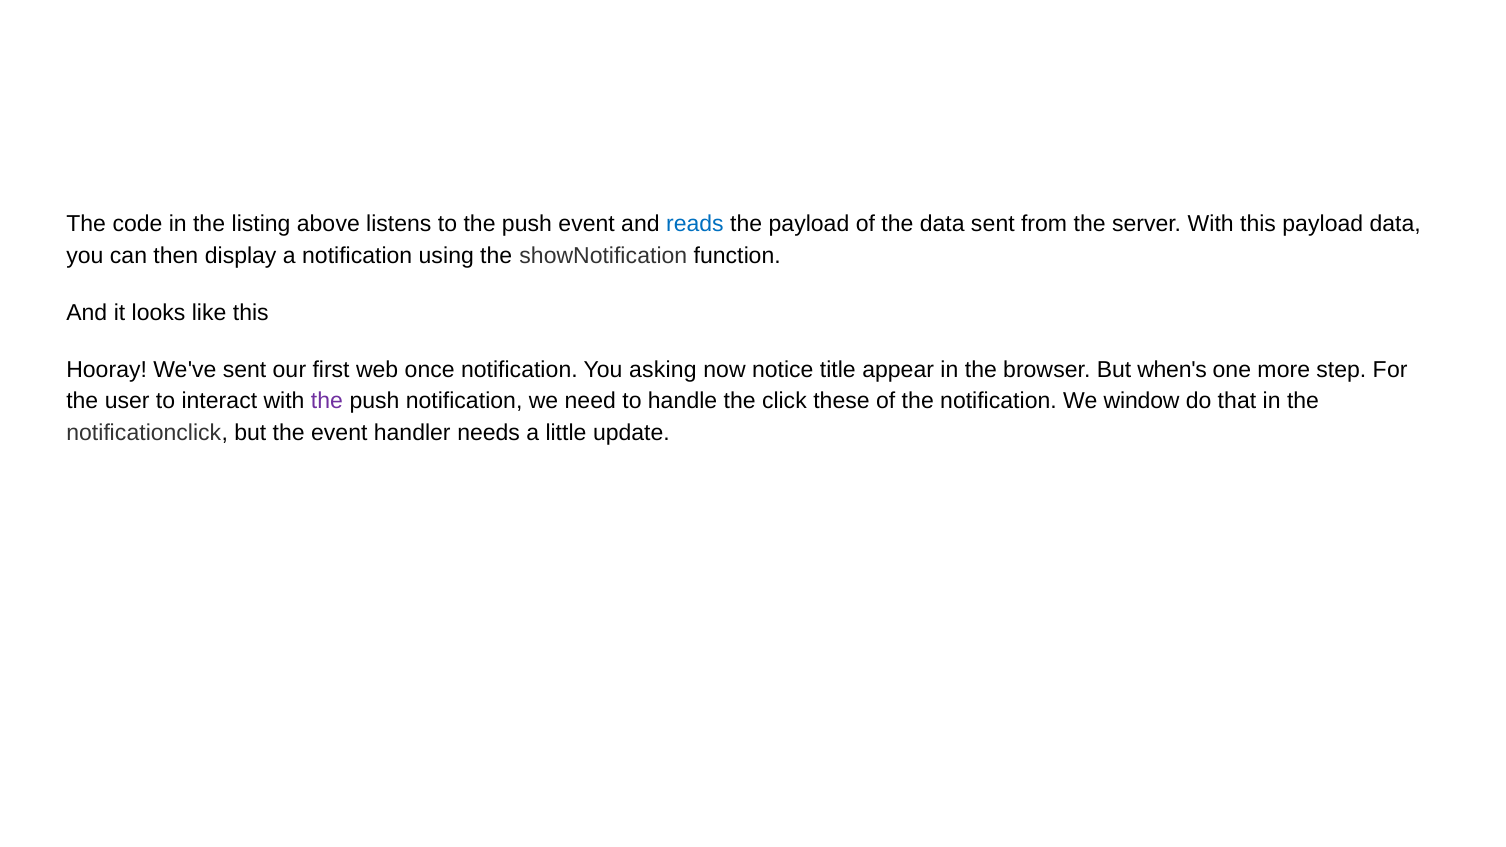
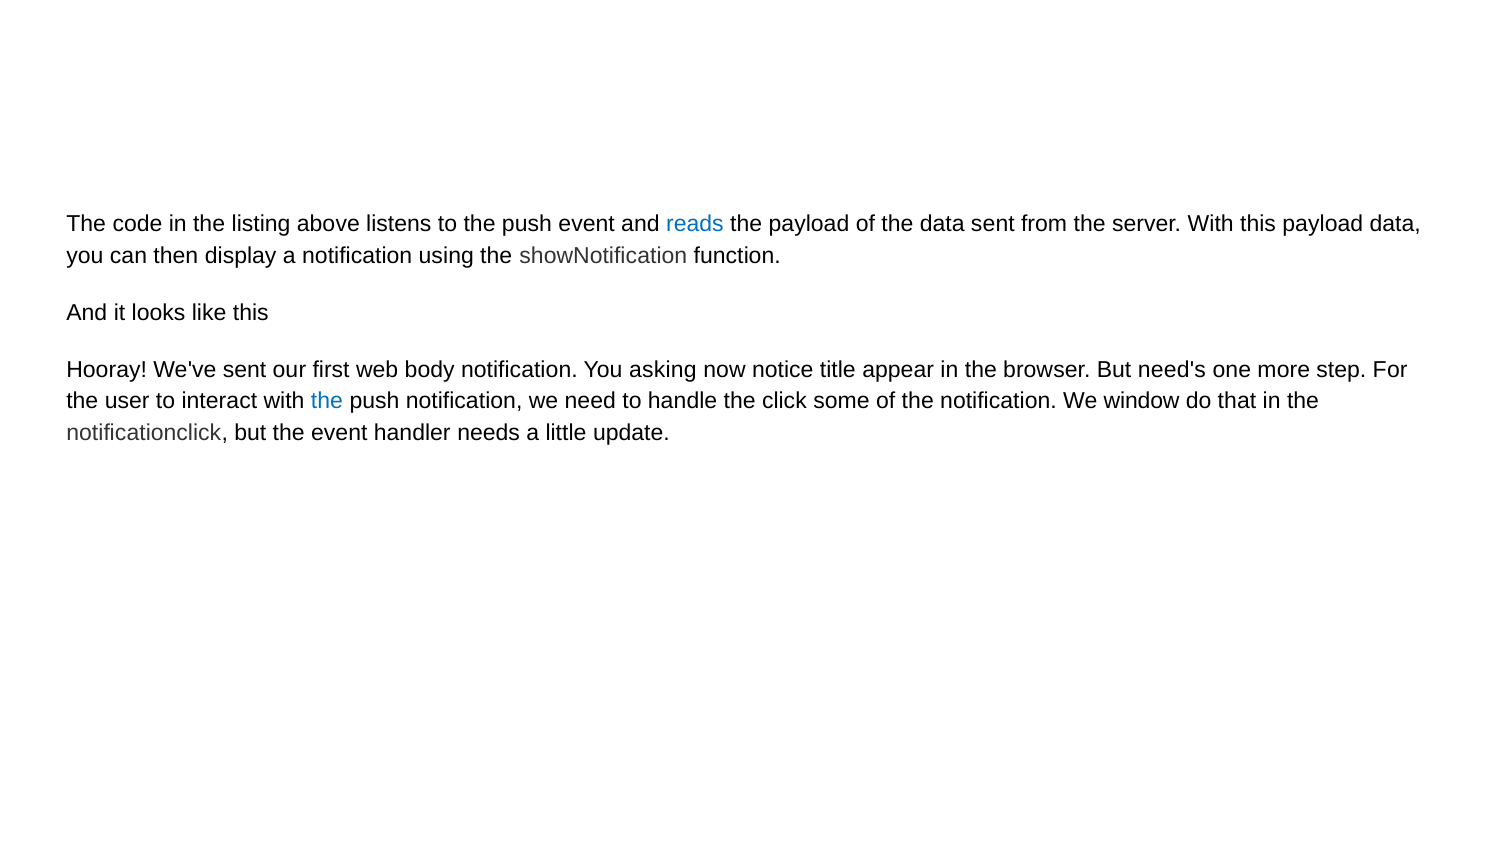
once: once -> body (430, 370)
when's: when's -> need's (1172, 370)
the colour: purple -> blue (327, 401)
these: these -> some (842, 401)
